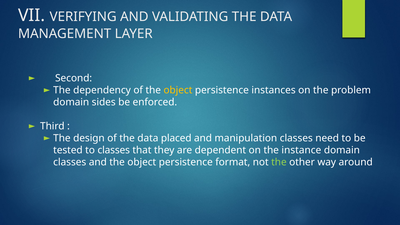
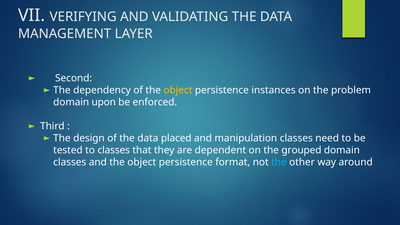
sides: sides -> upon (104, 102)
instance: instance -> grouped (301, 150)
the colour: light green -> light blue (279, 162)
